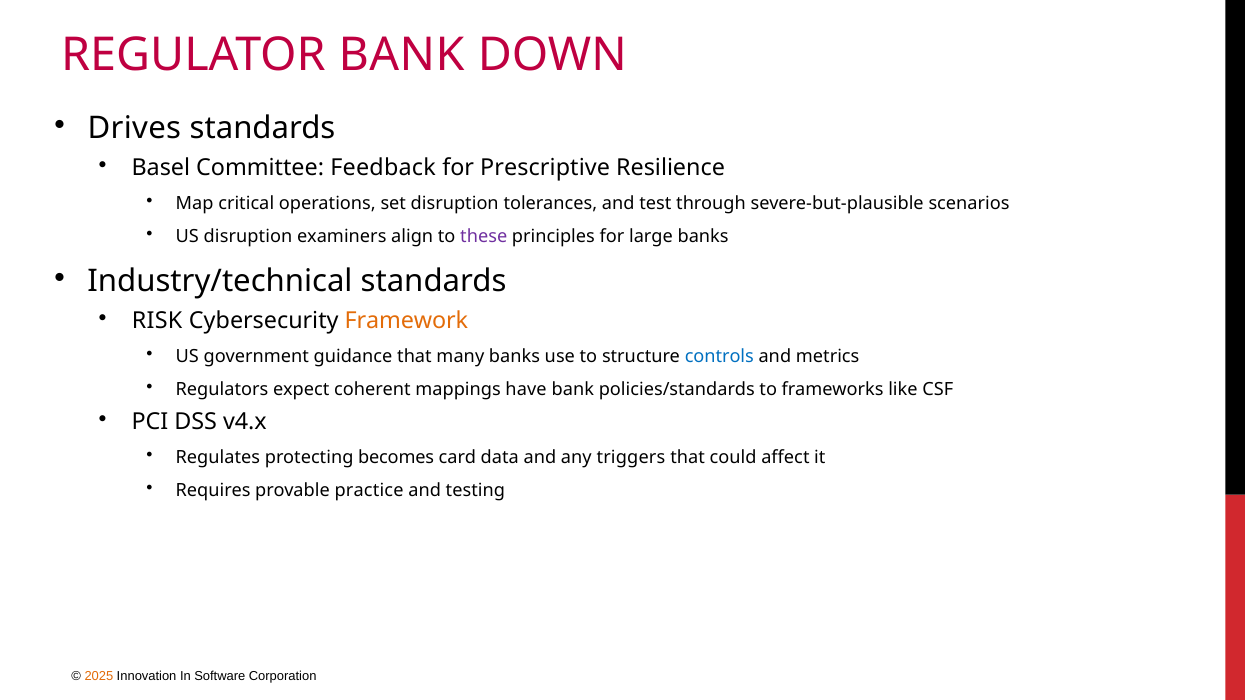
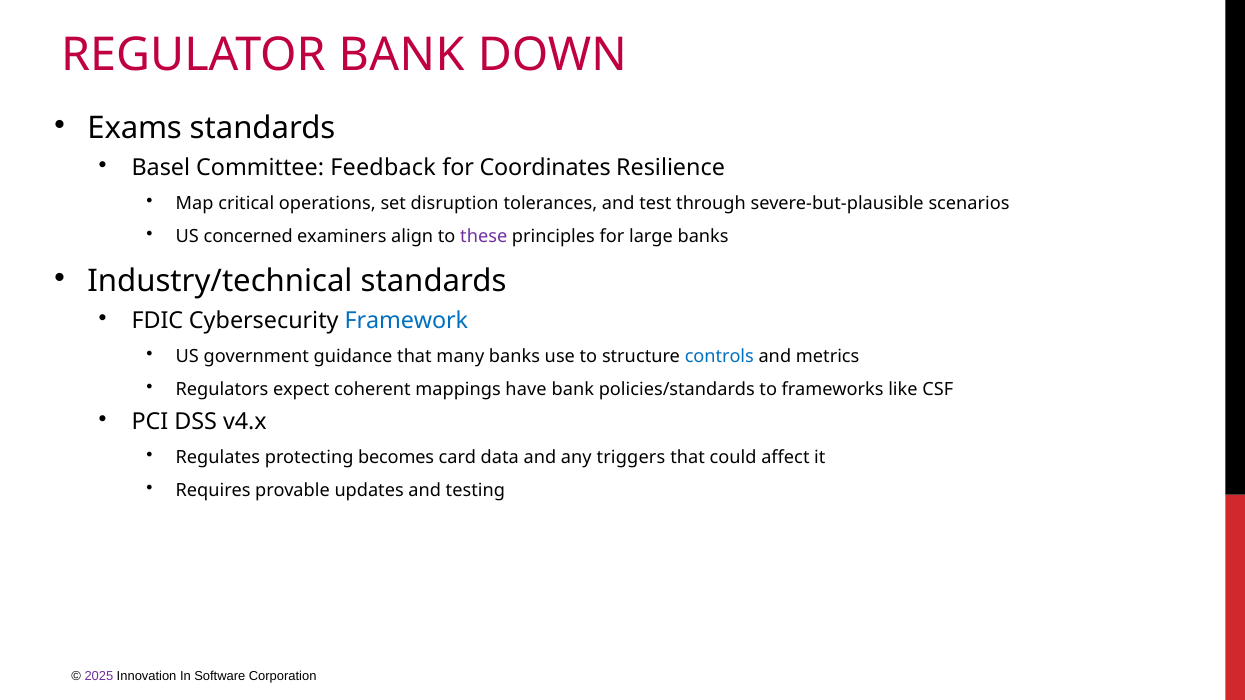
Drives: Drives -> Exams (135, 128)
Prescriptive: Prescriptive -> Coordinates (545, 168)
US disruption: disruption -> concerned (248, 236)
RISK: RISK -> FDIC (157, 321)
Framework colour: orange -> blue (406, 321)
practice: practice -> updates (369, 490)
2025 colour: orange -> purple (99, 676)
